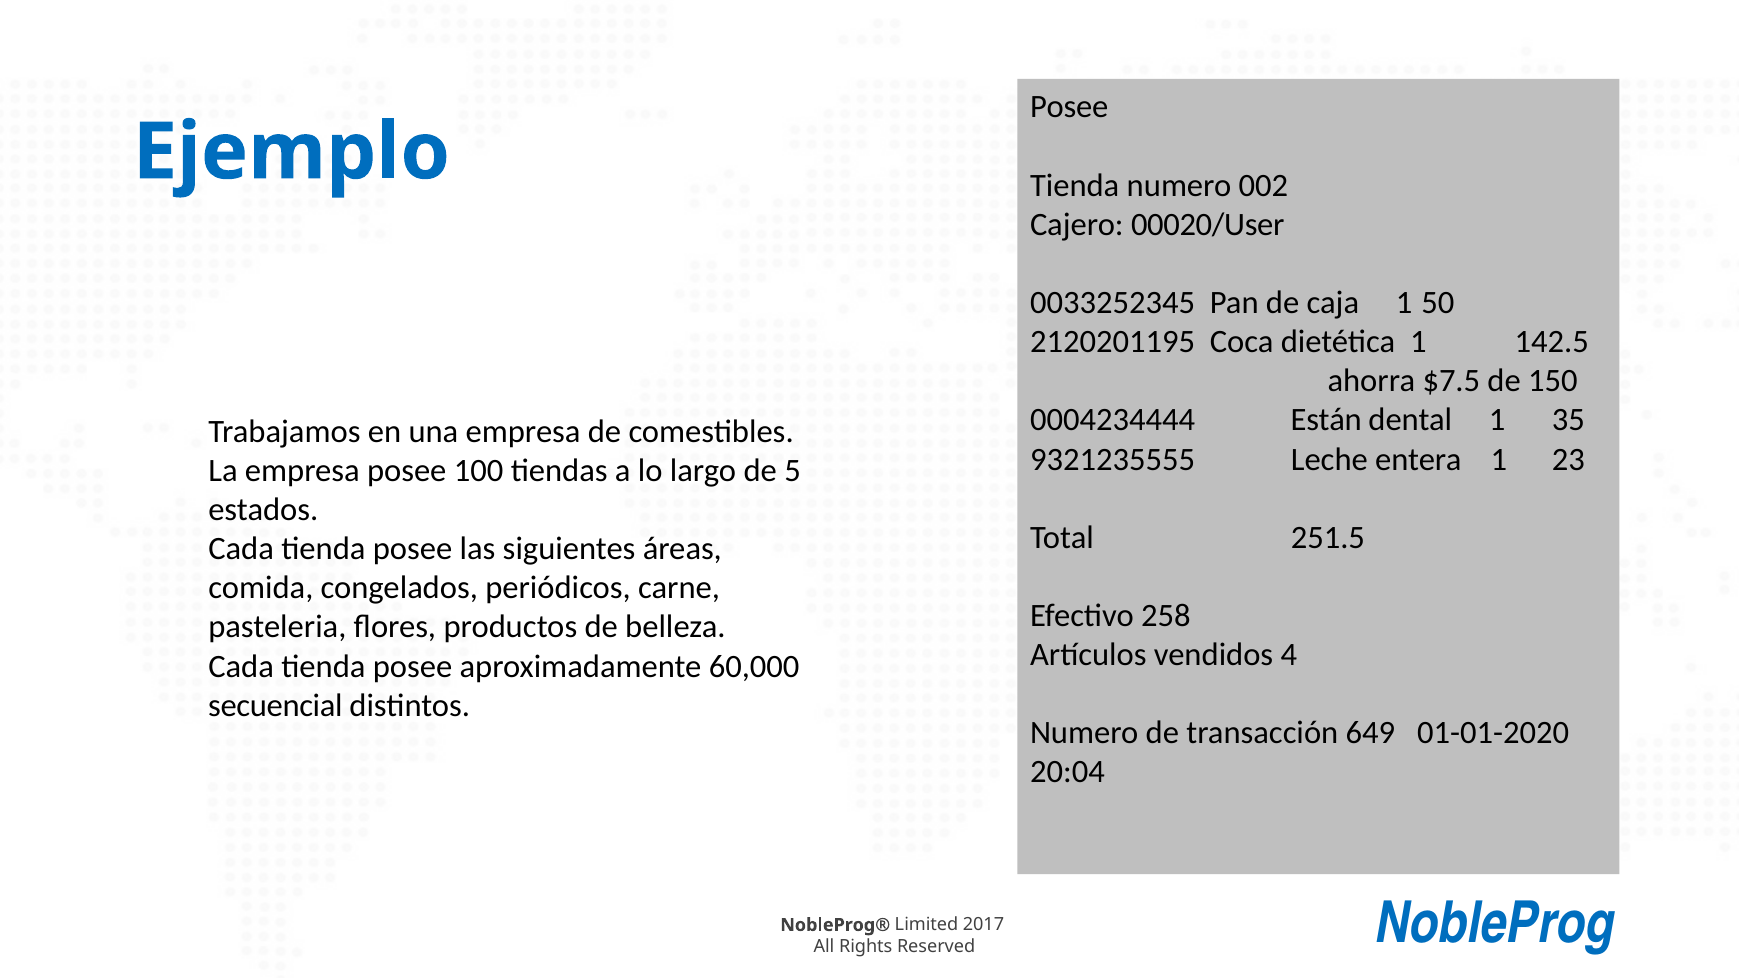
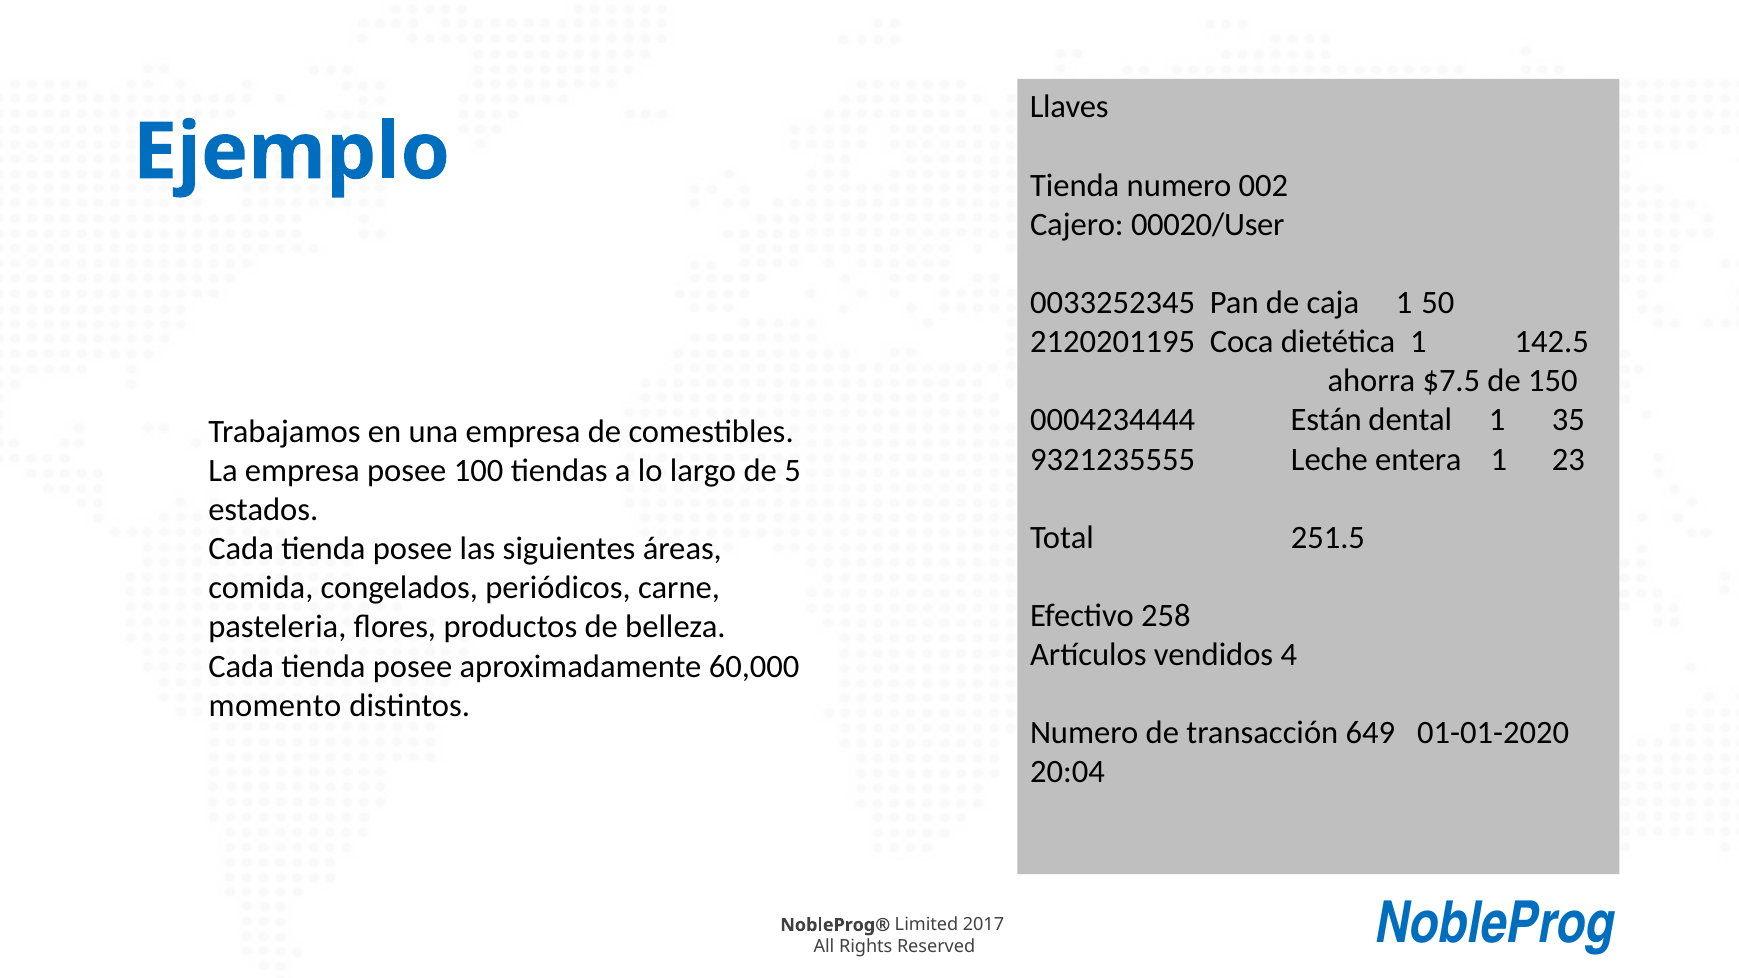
Posee: Posee -> Llaves (1069, 107)
secuencial: secuencial -> momento (275, 706)
